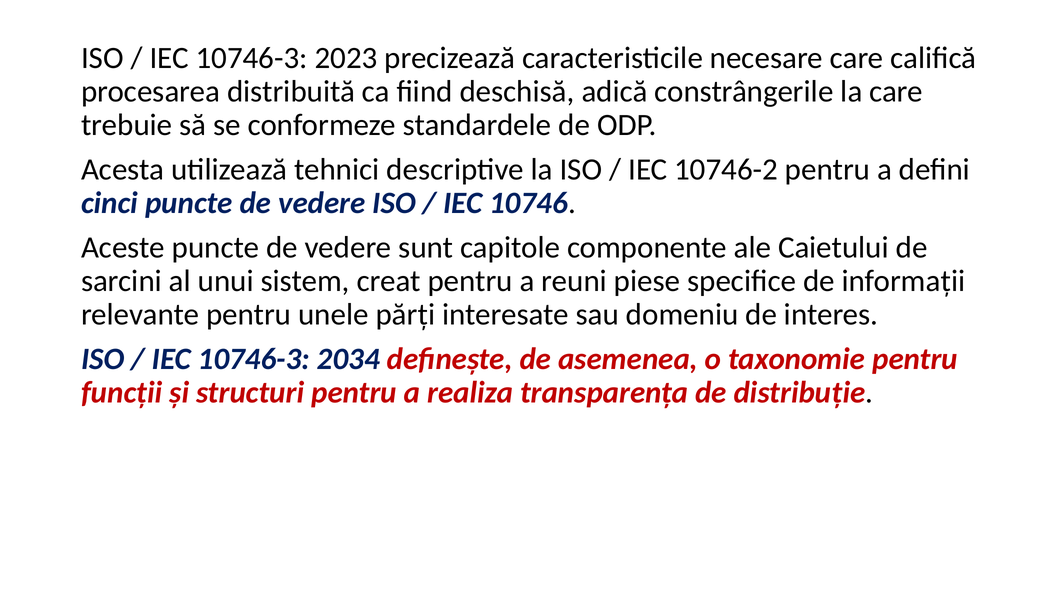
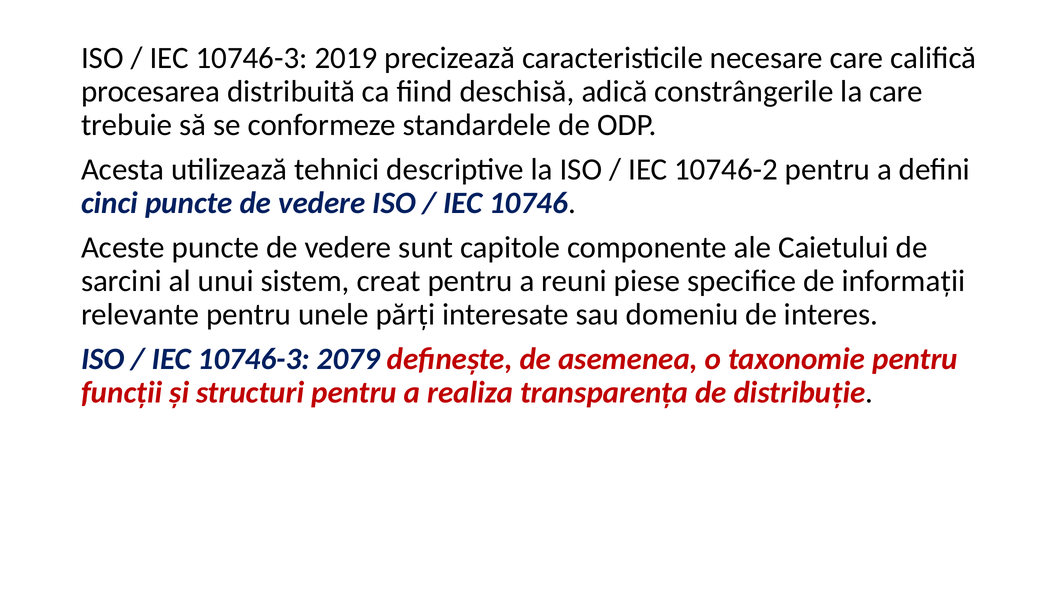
2023: 2023 -> 2019 (346, 58)
2034: 2034 -> 2079 (348, 360)
